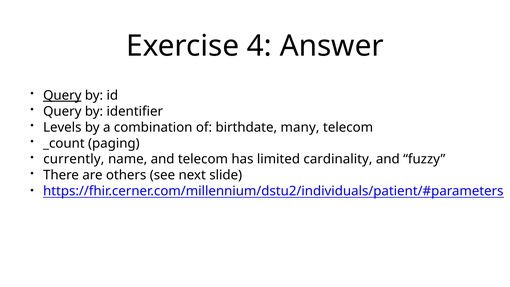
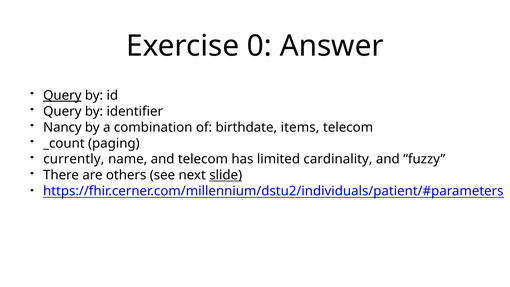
4: 4 -> 0 (259, 46)
Levels: Levels -> Nancy (62, 127)
many: many -> items (300, 127)
slide underline: none -> present (226, 175)
